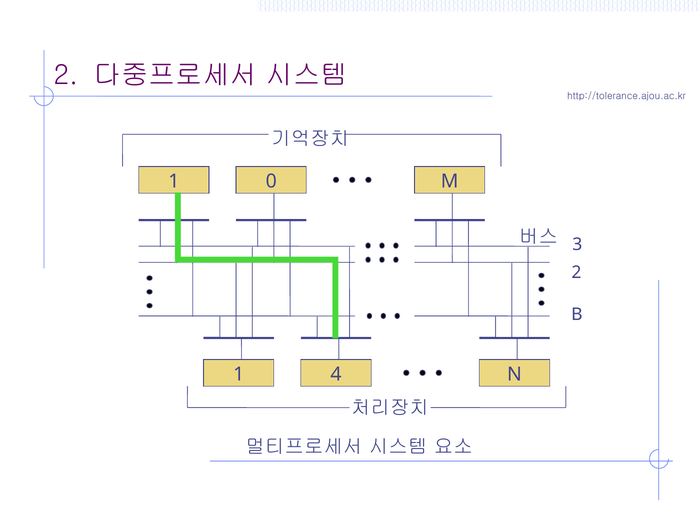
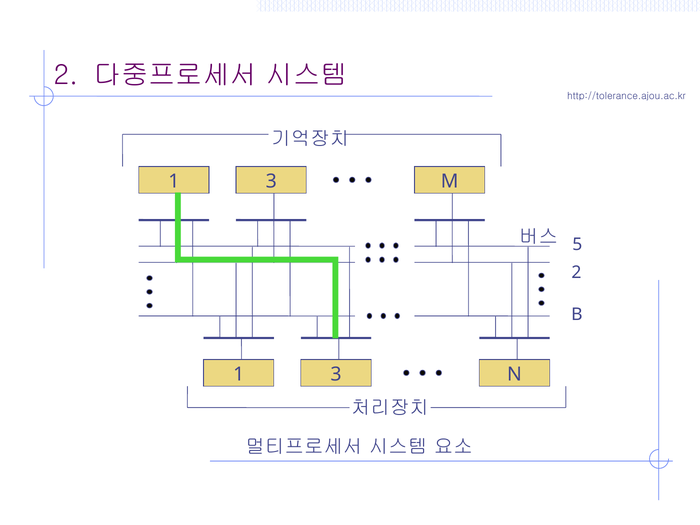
0: 0 -> 3 (271, 181)
3: 3 -> 5 (577, 244)
4: 4 -> 3 (336, 374)
